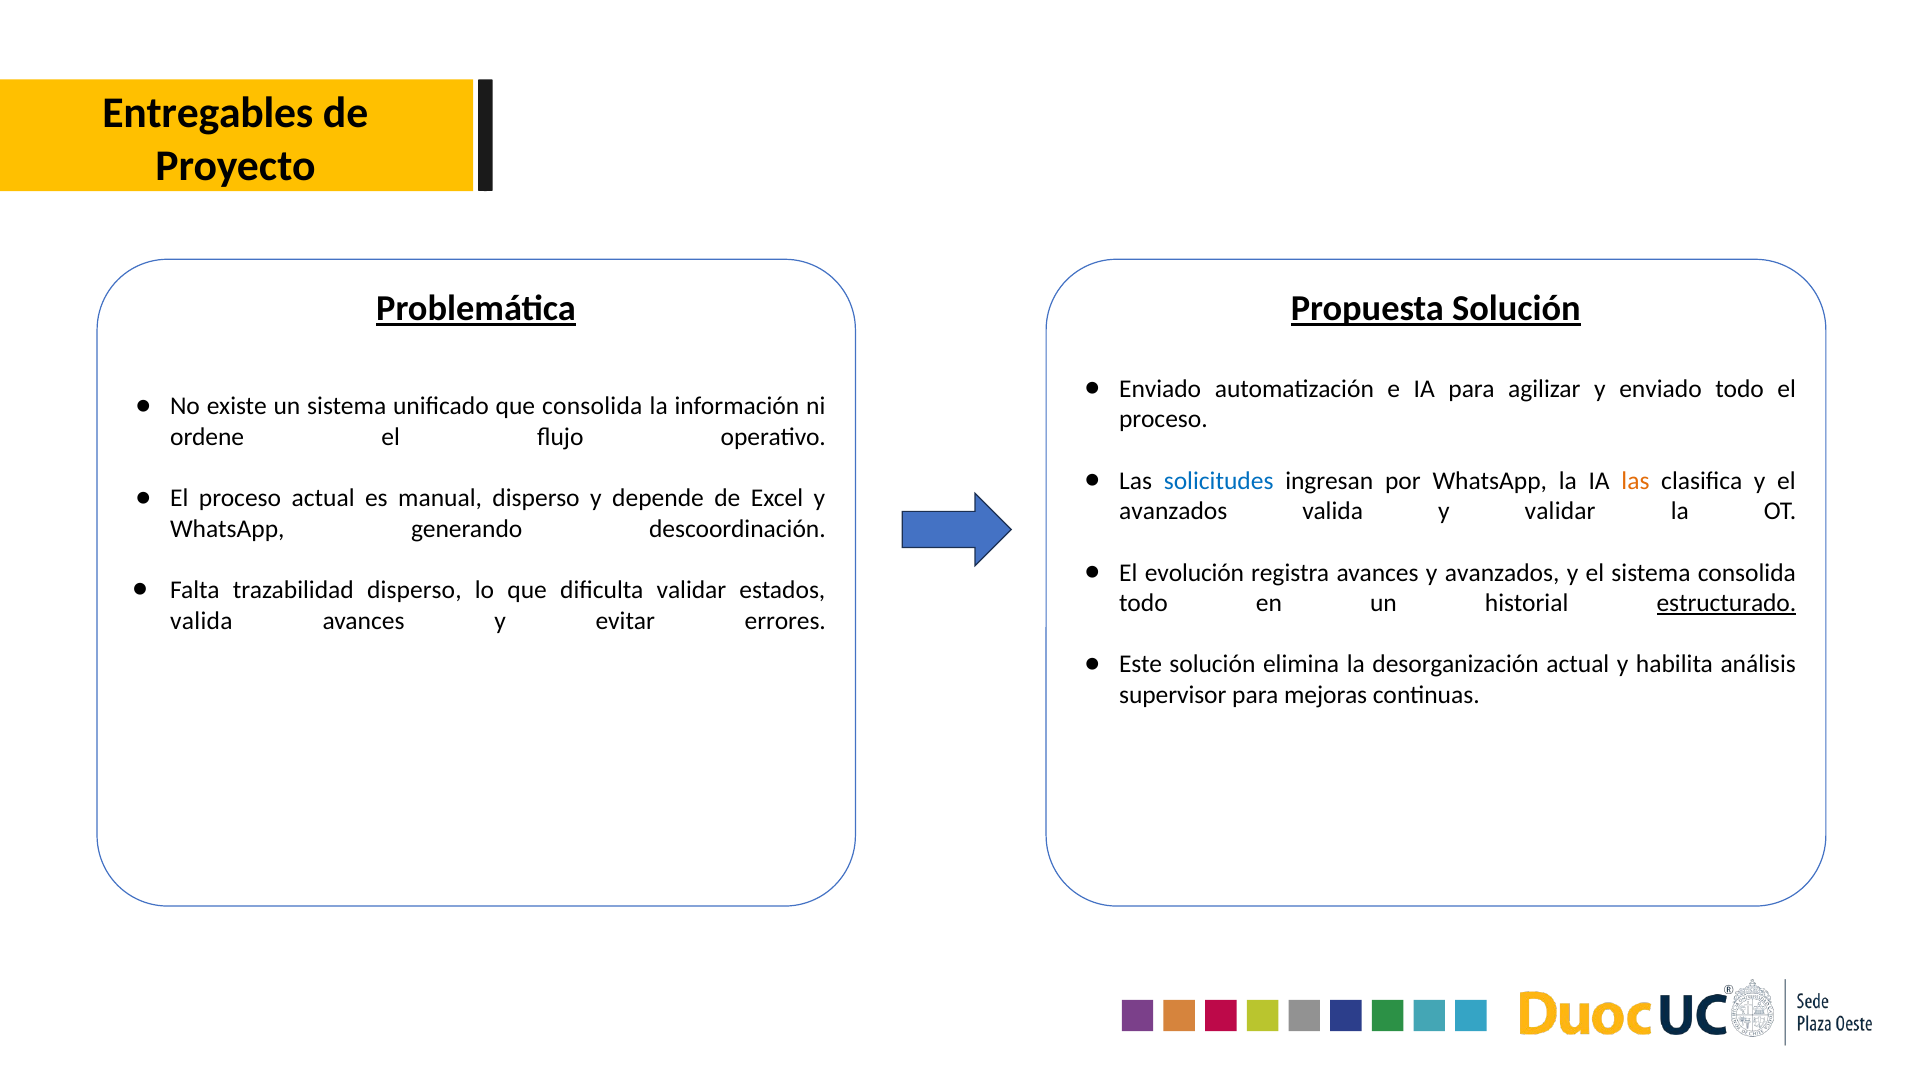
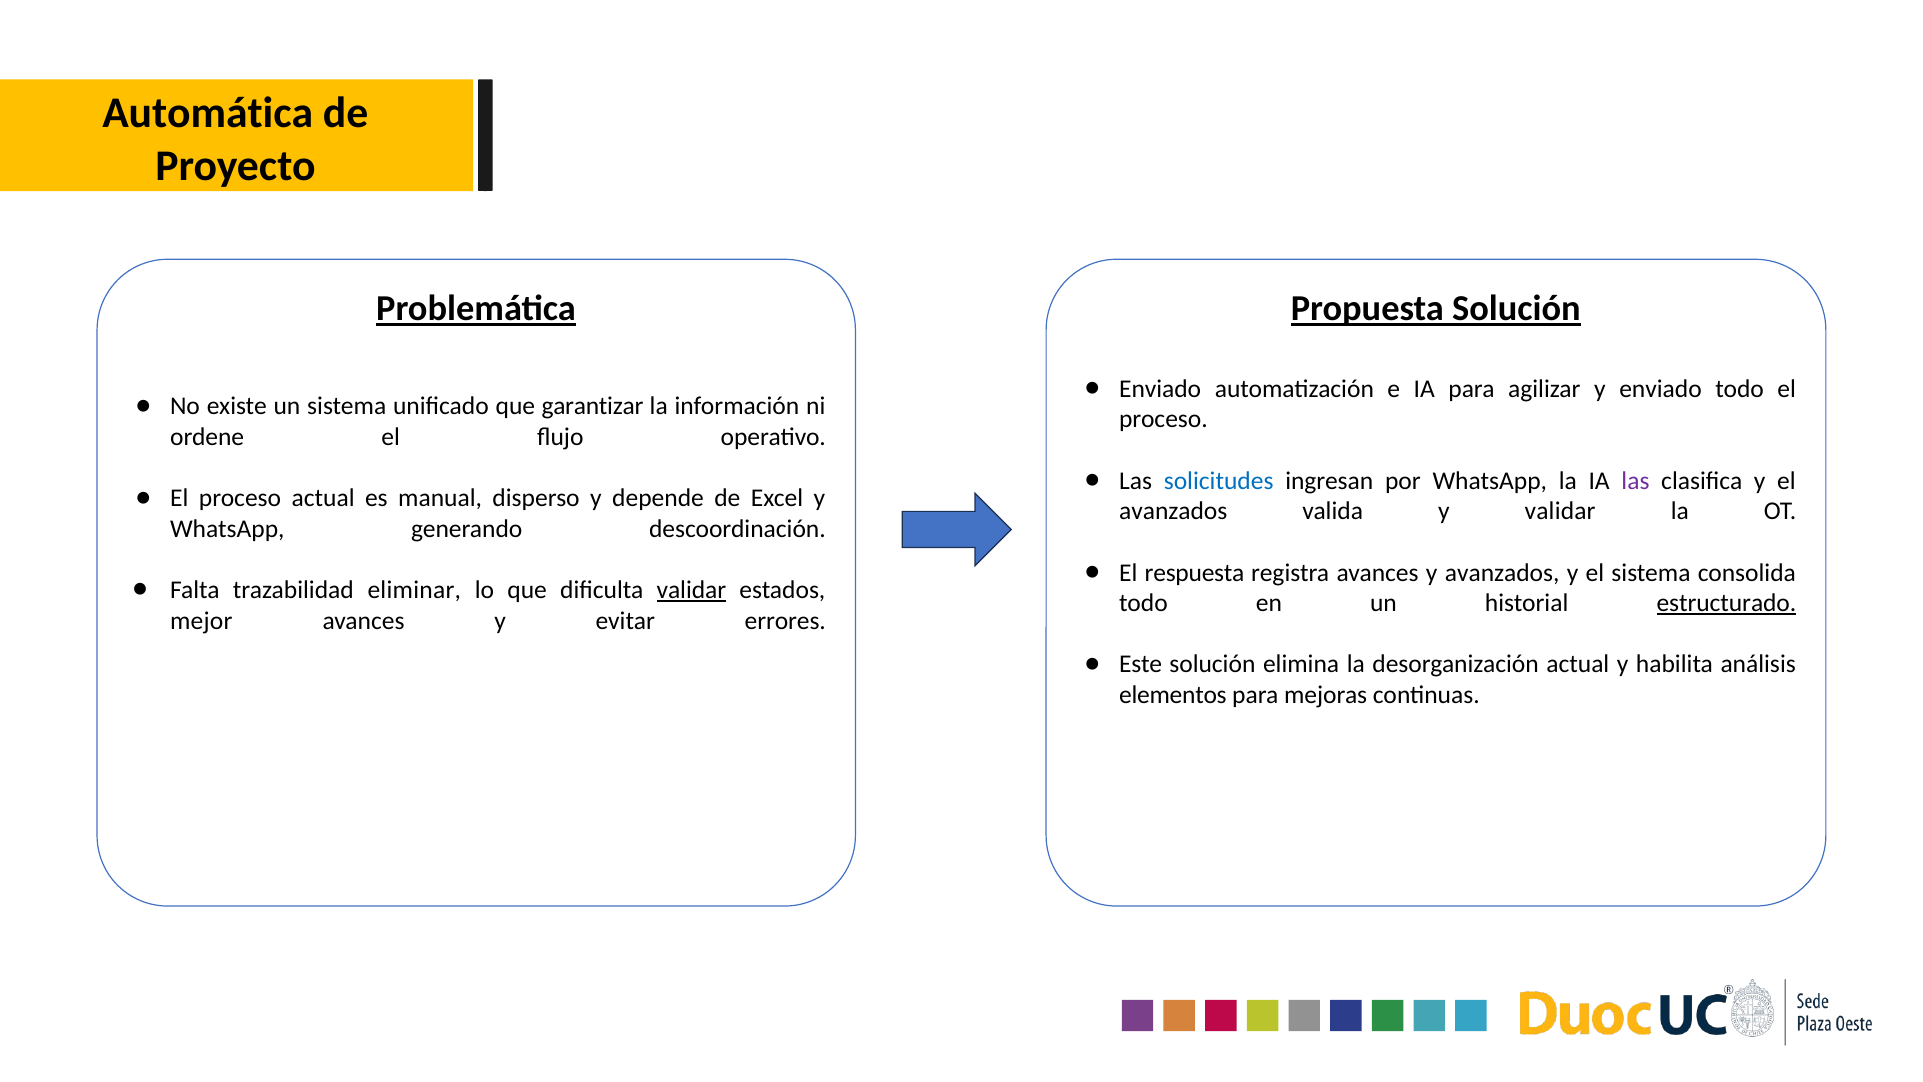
Entregables: Entregables -> Automática (208, 113)
que consolida: consolida -> garantizar (593, 406)
las colour: orange -> purple (1635, 481)
evolución: evolución -> respuesta (1195, 572)
trazabilidad disperso: disperso -> eliminar (414, 590)
validar underline: none -> present (691, 590)
valida: valida -> mejor (201, 621)
supervisor: supervisor -> elementos (1173, 695)
